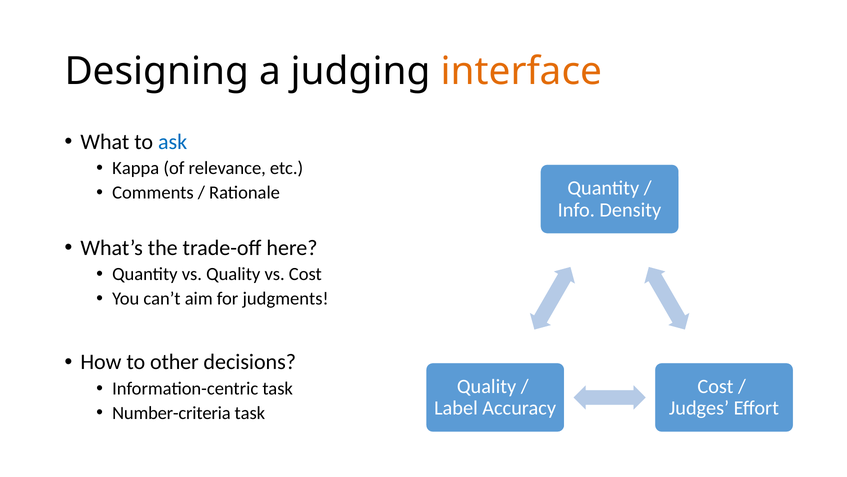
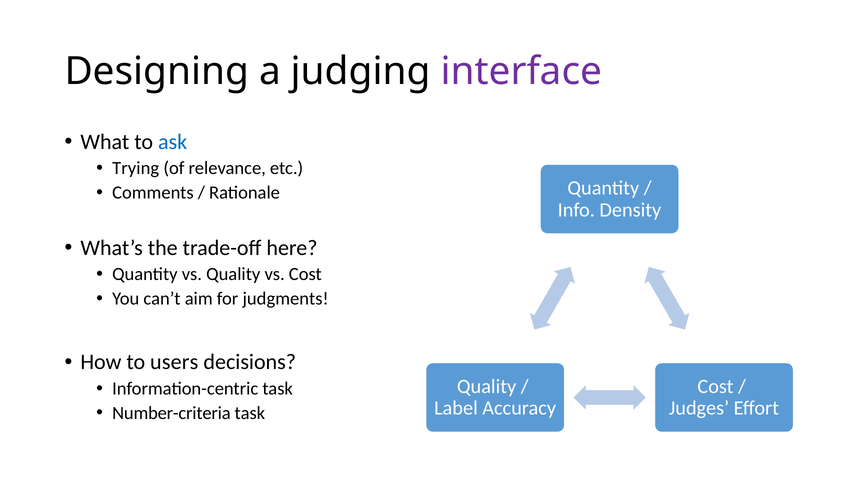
interface colour: orange -> purple (521, 71)
Kappa: Kappa -> Trying (136, 168)
other: other -> users (174, 362)
